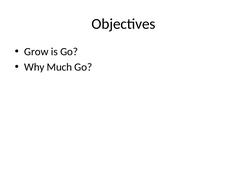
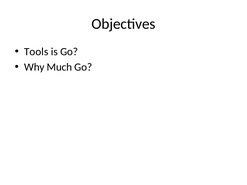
Grow: Grow -> Tools (36, 52)
